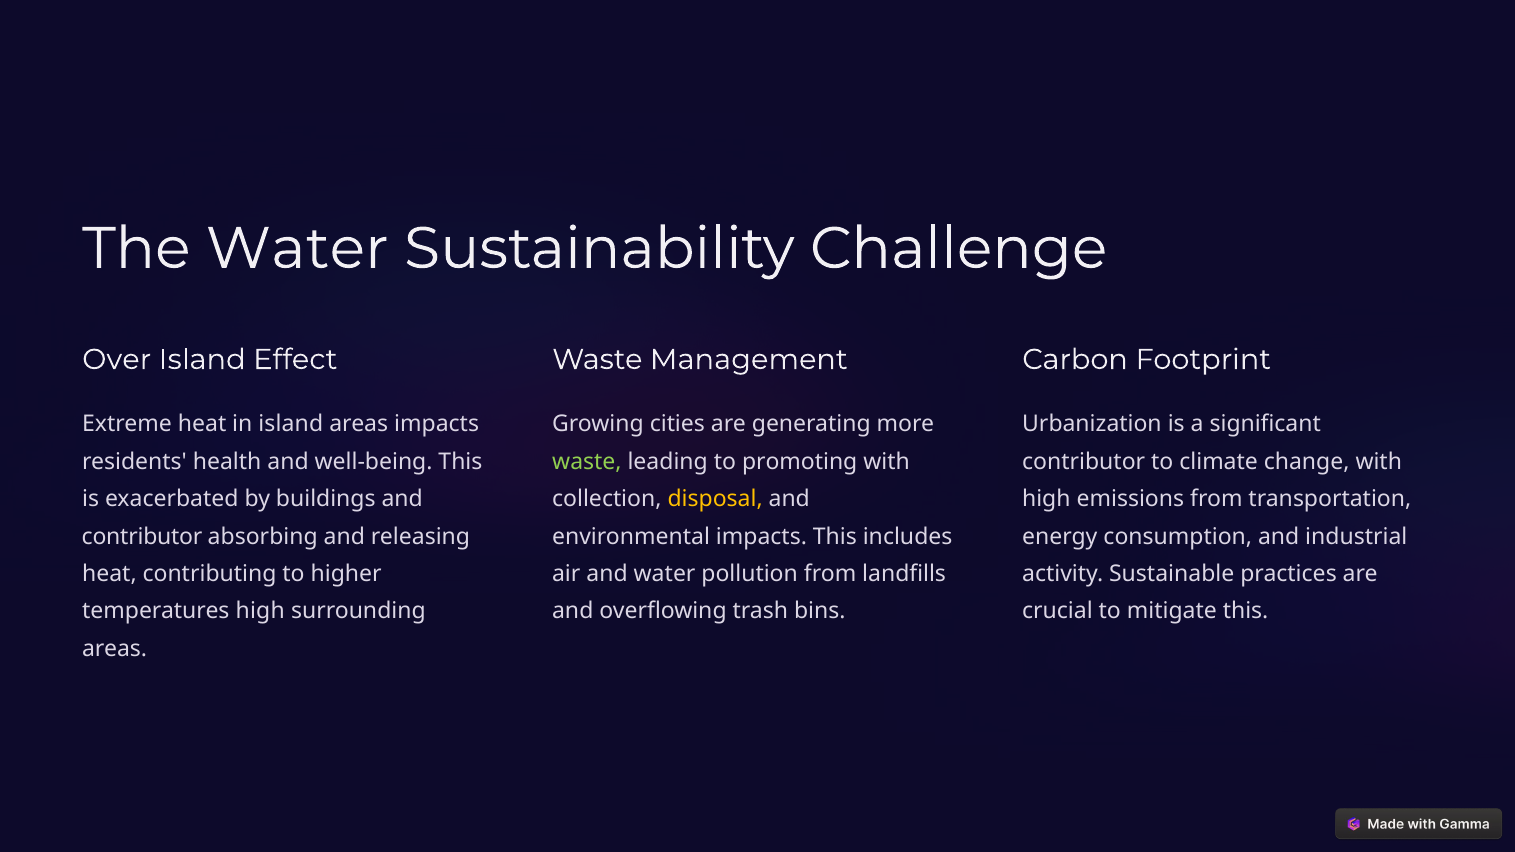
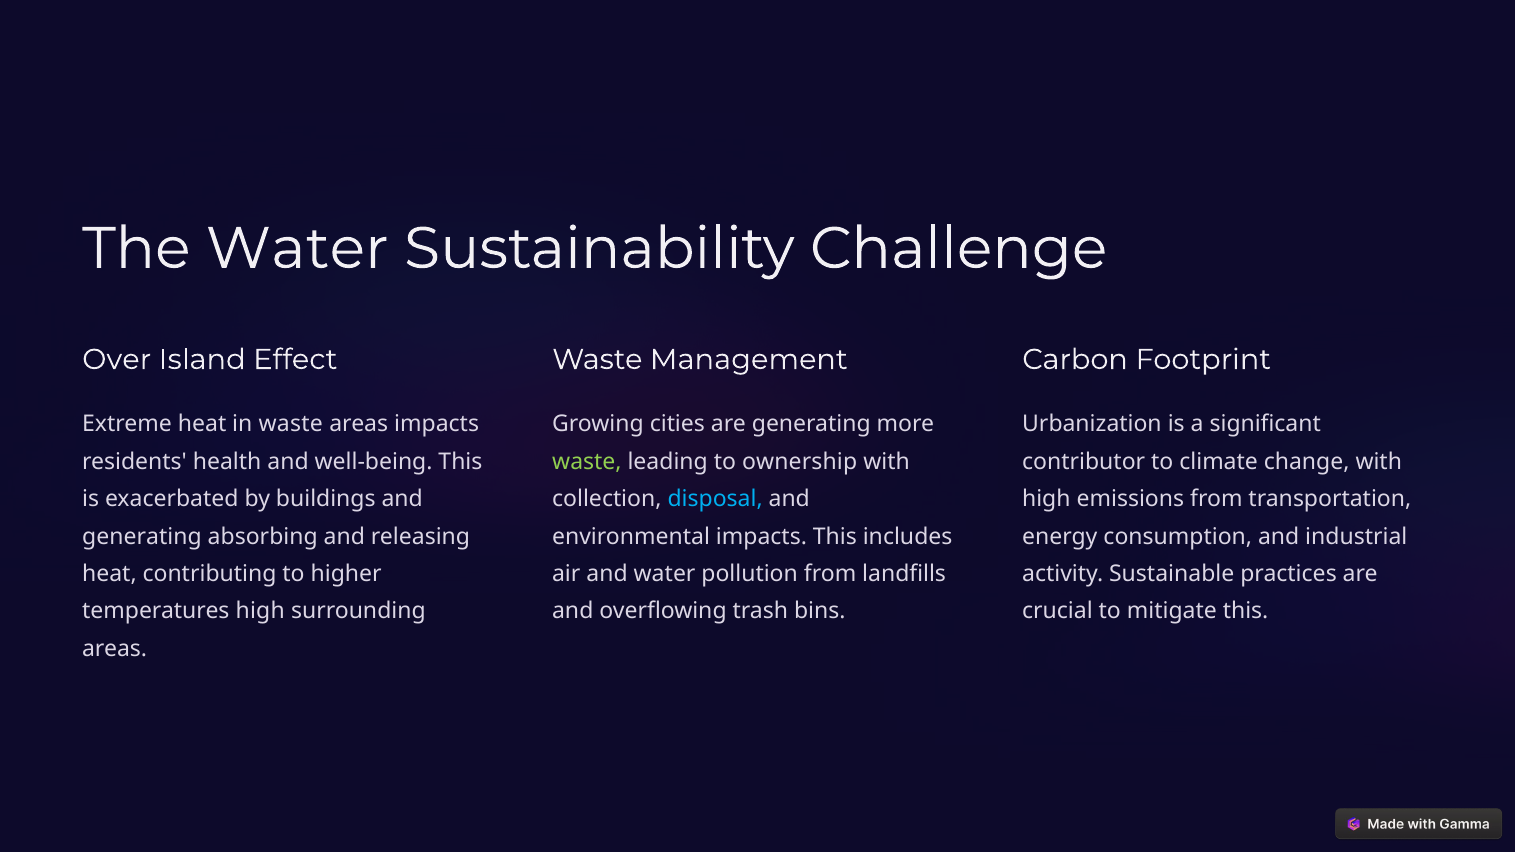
in island: island -> waste (291, 424)
promoting: promoting -> ownership (800, 462)
disposal colour: yellow -> light blue (715, 499)
contributor: contributor -> generating (142, 537)
